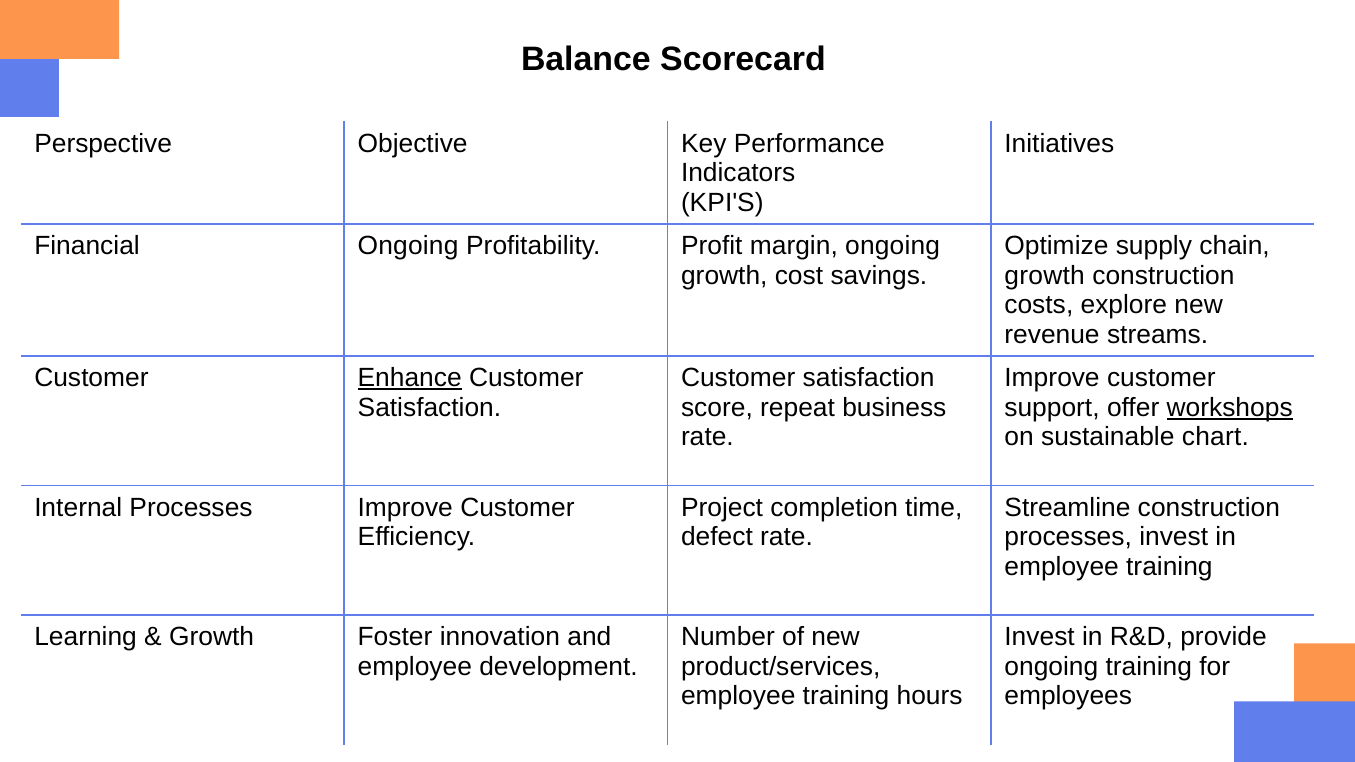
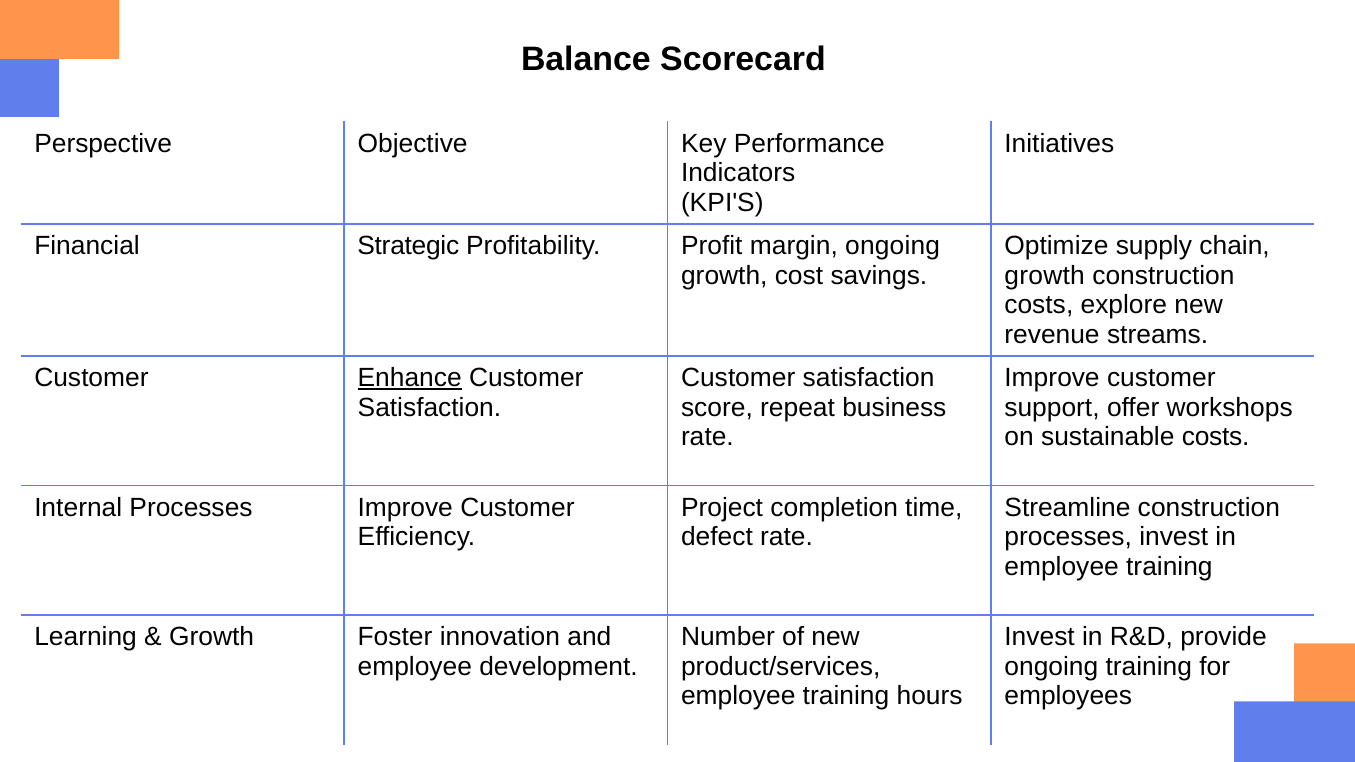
Financial Ongoing: Ongoing -> Strategic (408, 246)
workshops underline: present -> none (1230, 408)
sustainable chart: chart -> costs (1216, 437)
